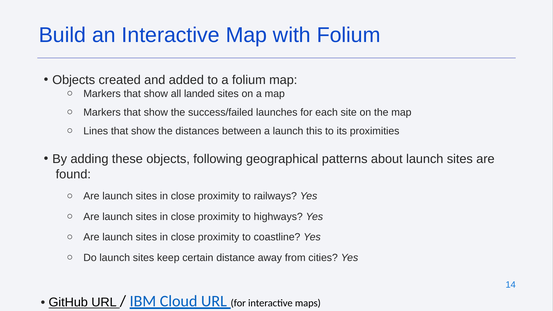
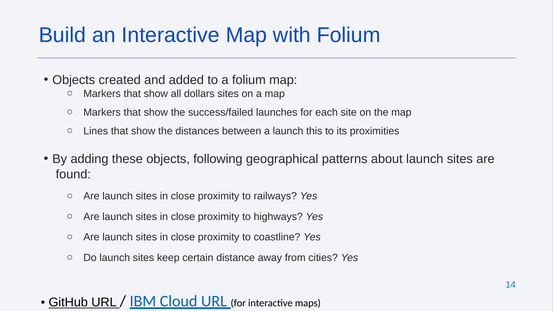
landed: landed -> dollars (199, 94)
